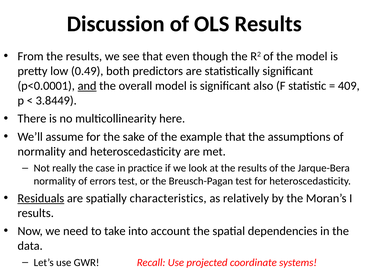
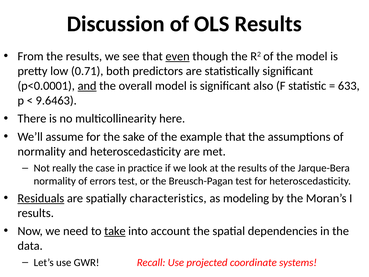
even underline: none -> present (178, 56)
0.49: 0.49 -> 0.71 (87, 71)
409: 409 -> 633 (349, 86)
3.8449: 3.8449 -> 9.6463 (56, 100)
relatively: relatively -> modeling (246, 198)
take underline: none -> present (115, 231)
